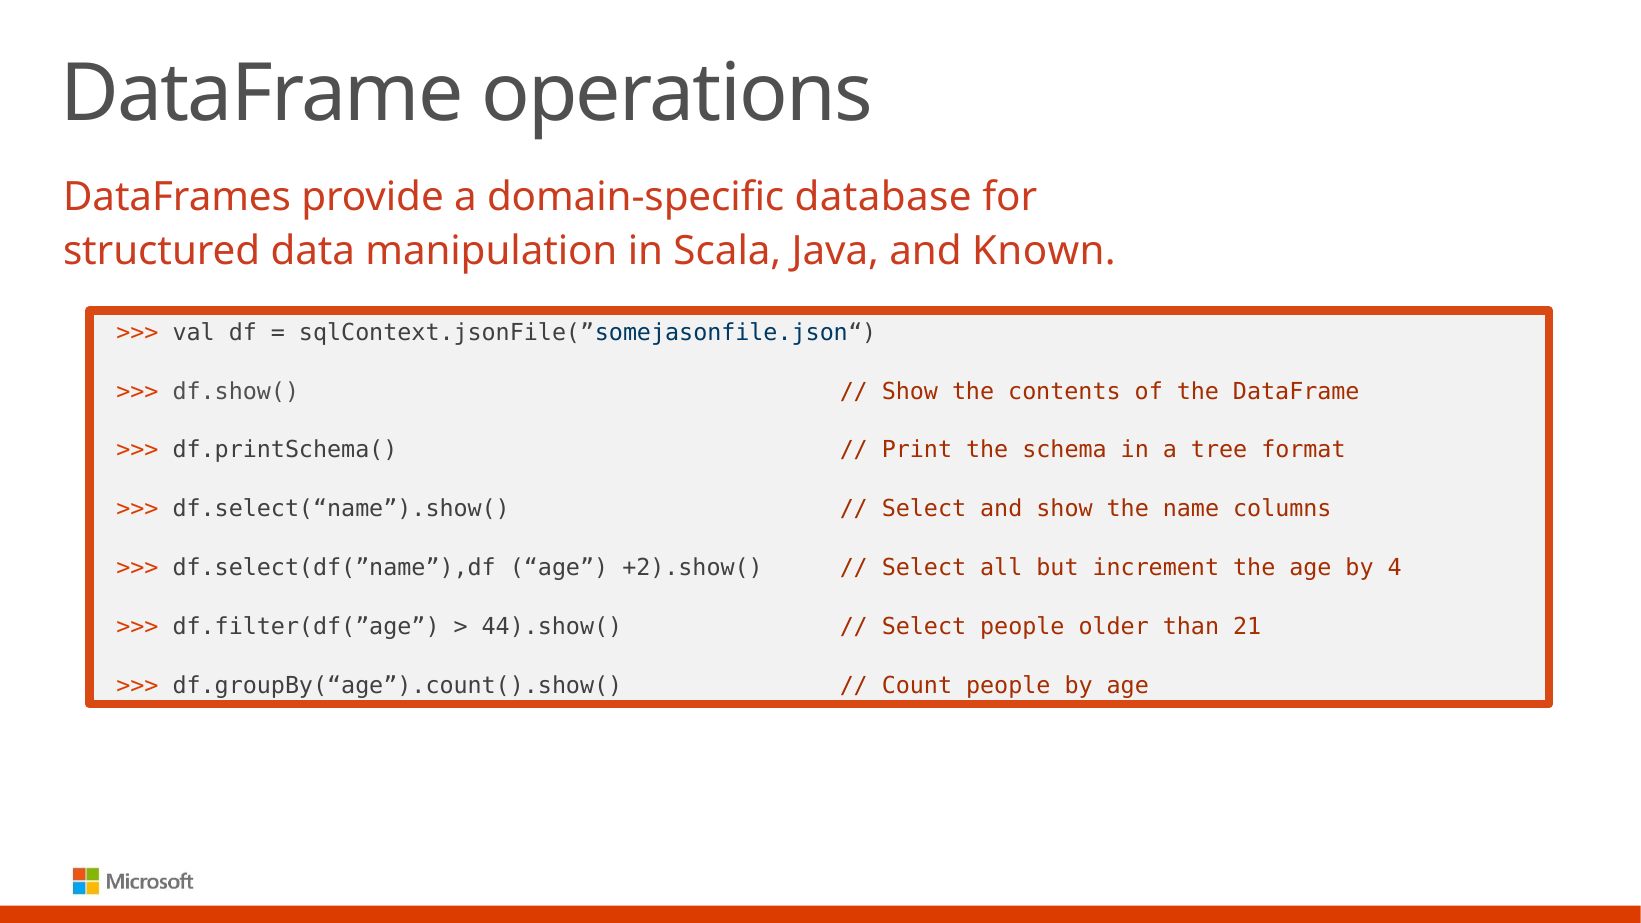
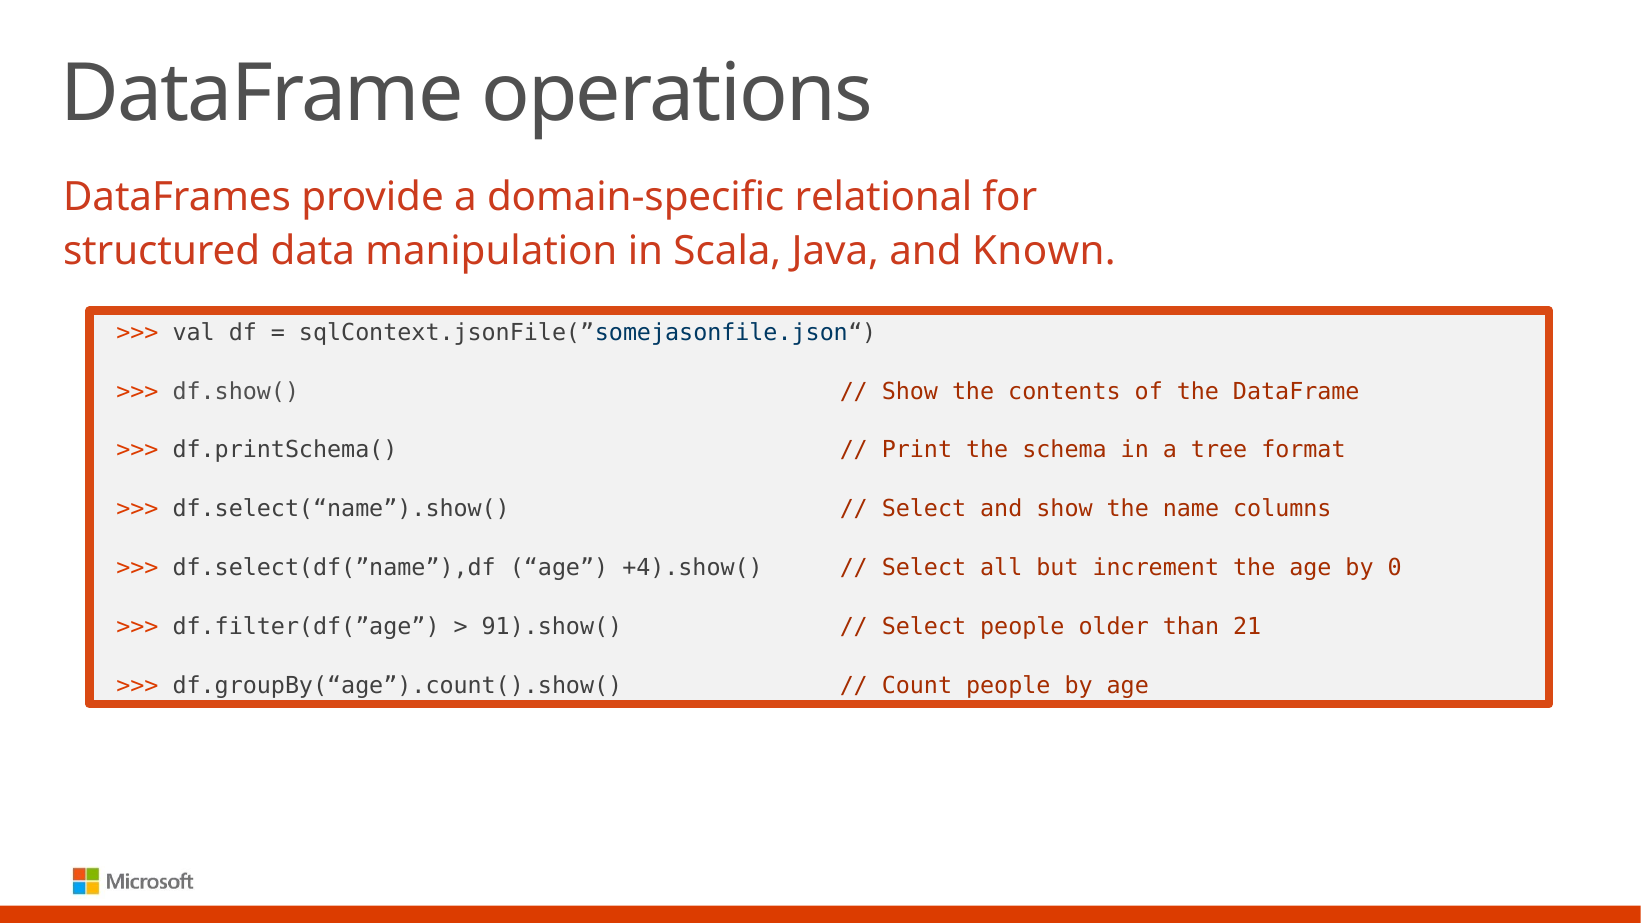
database: database -> relational (884, 198)
+2).show(: +2).show( -> +4).show( (692, 568)
4: 4 -> 0 (1395, 568)
44).show(: 44).show( -> 91).show( (552, 627)
